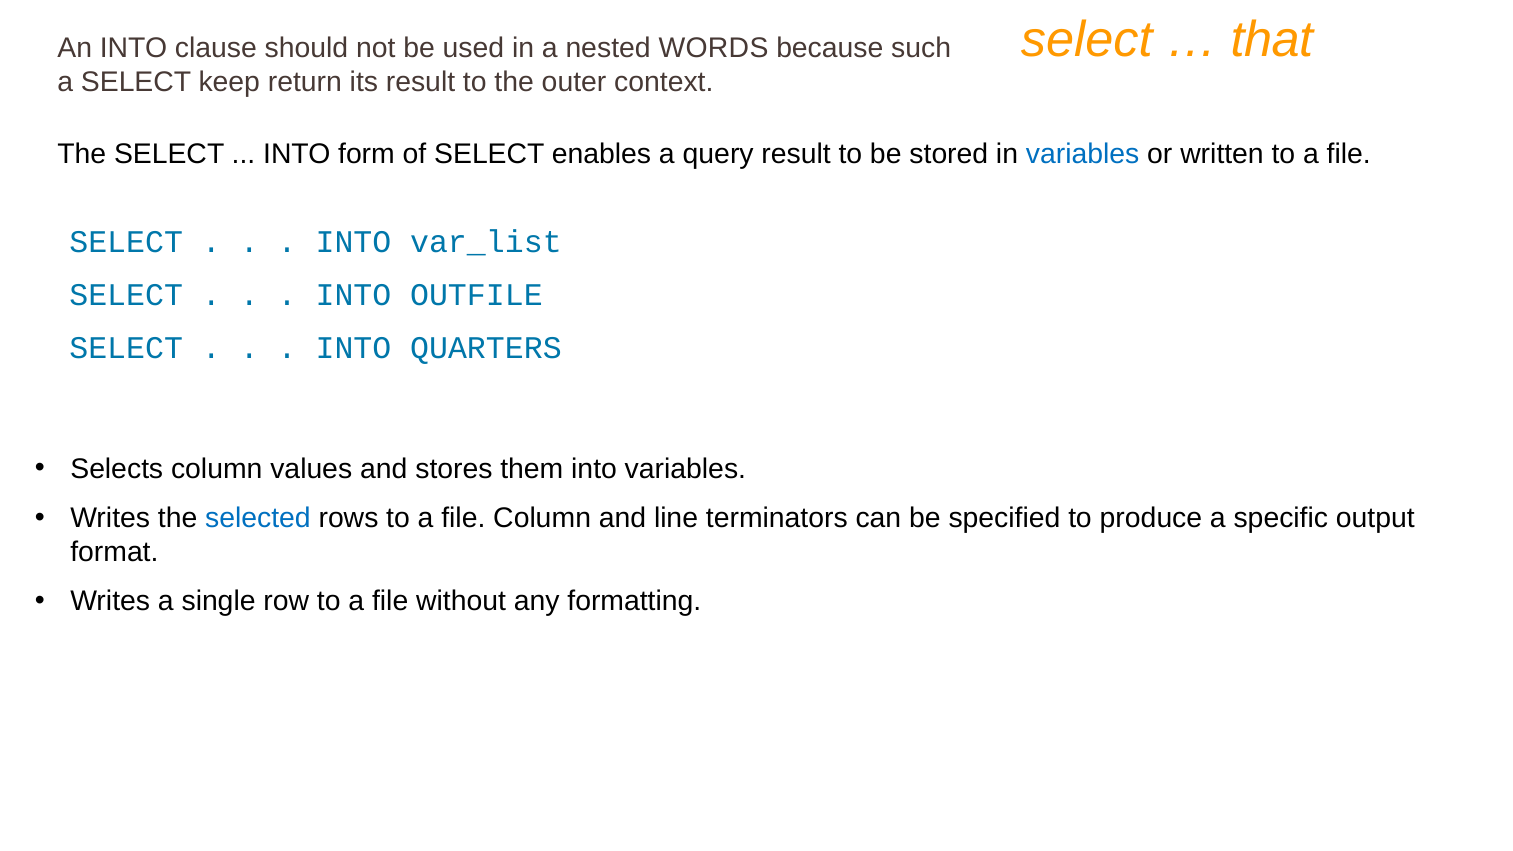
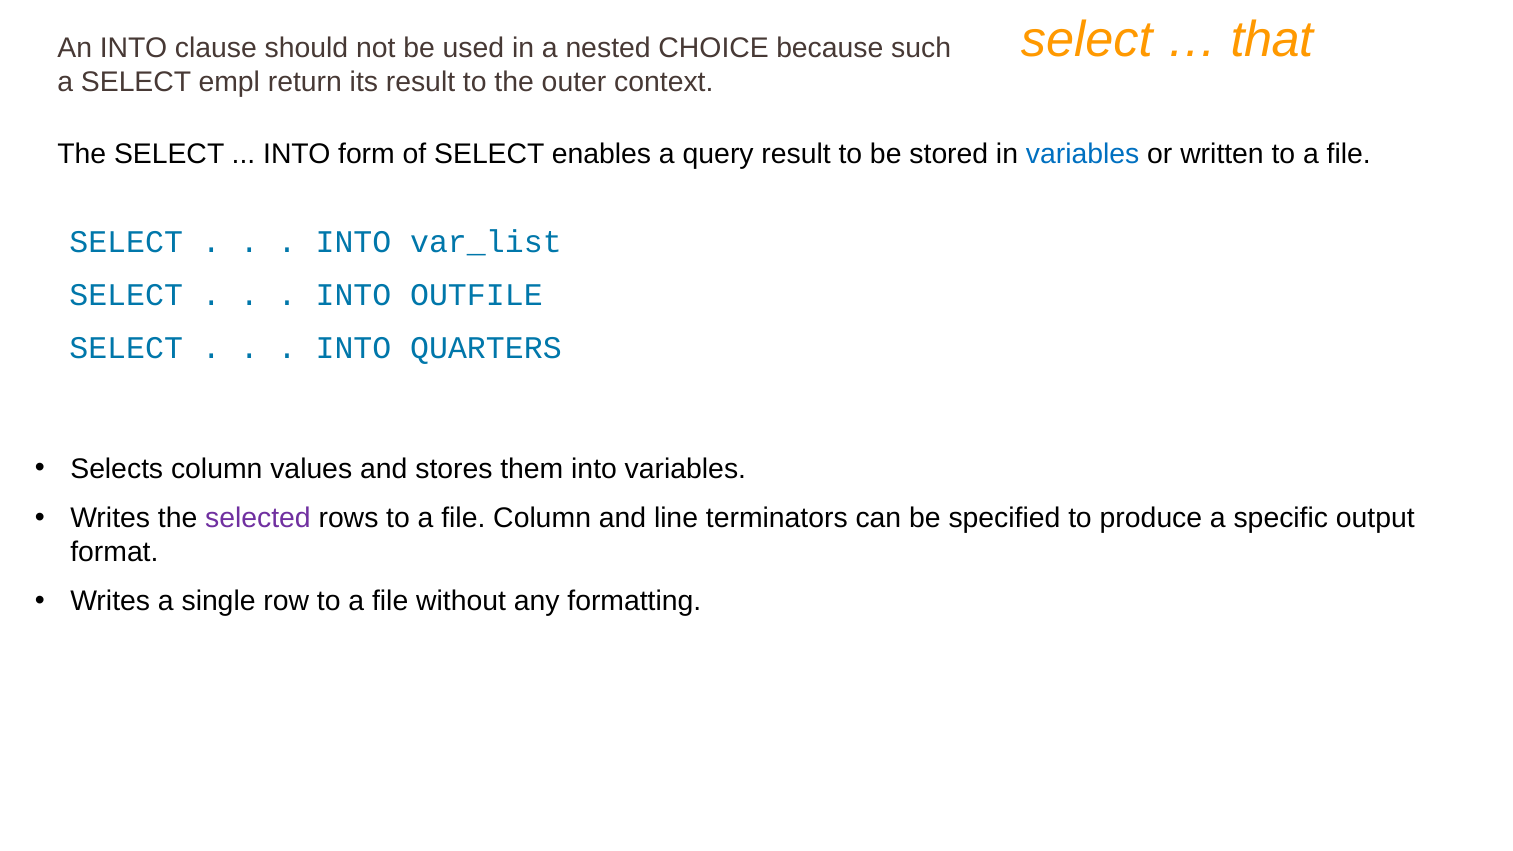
WORDS: WORDS -> CHOICE (714, 48)
keep: keep -> empl (229, 82)
selected colour: blue -> purple (258, 518)
